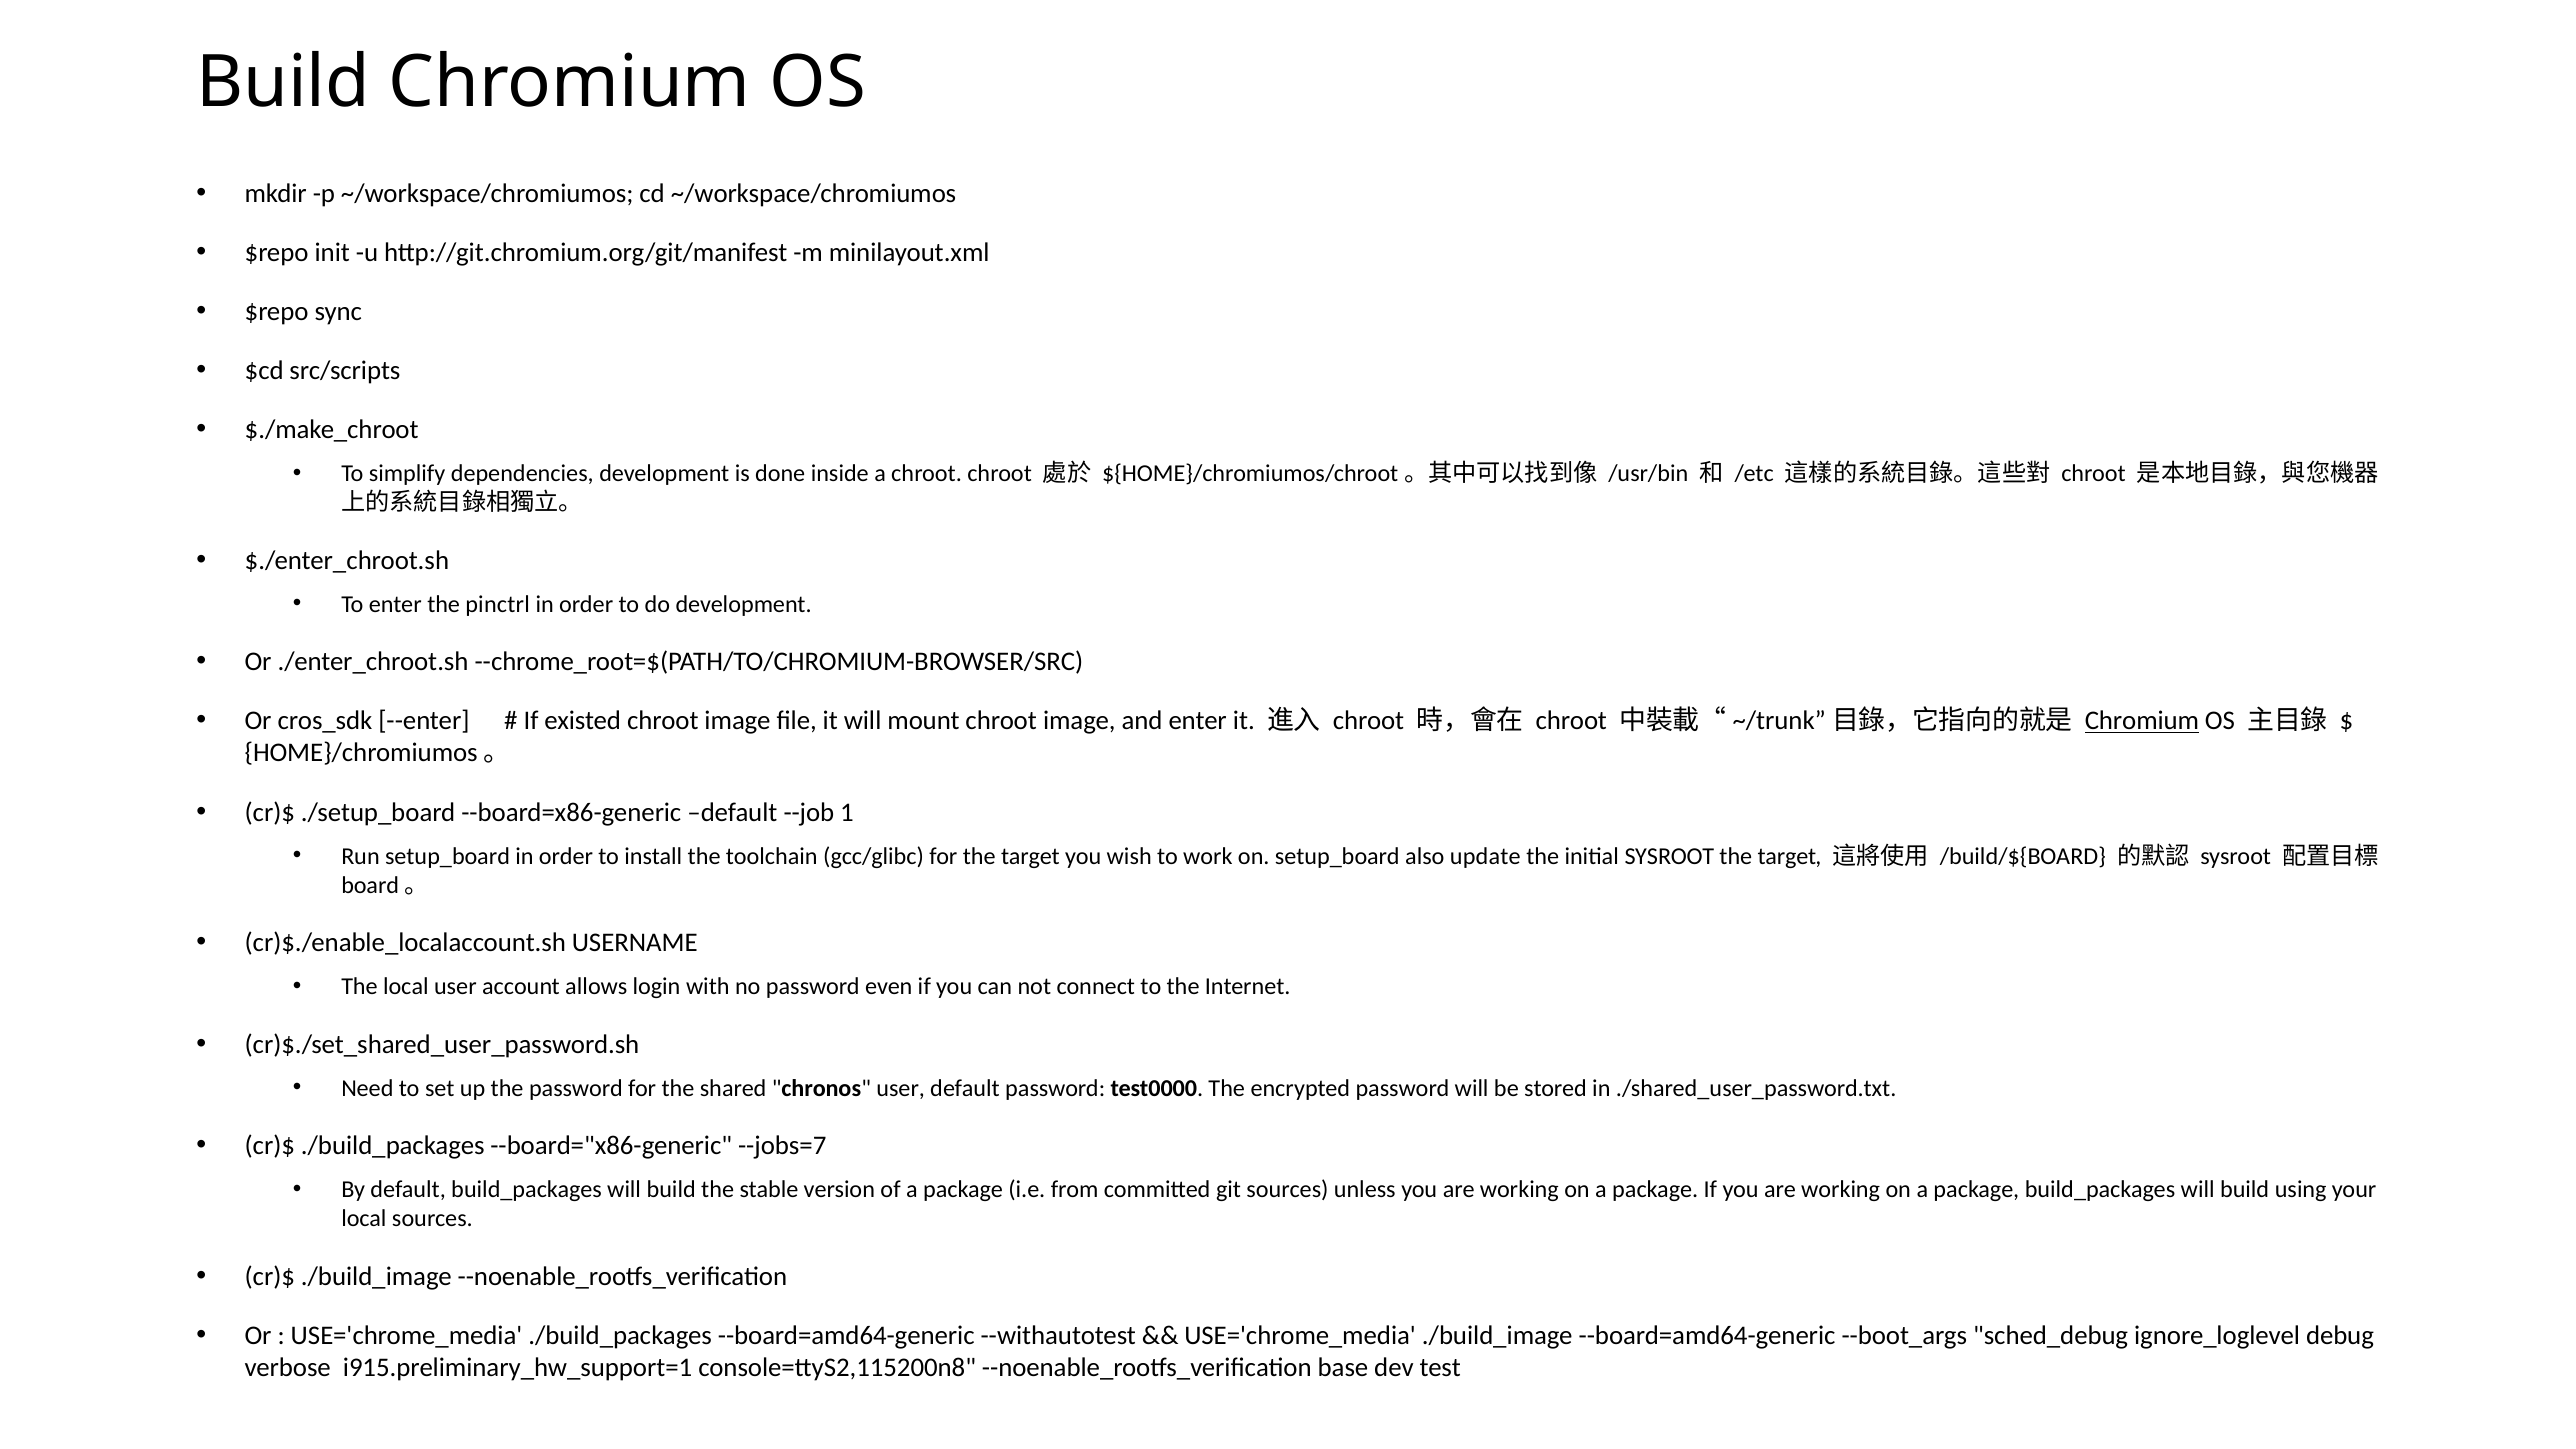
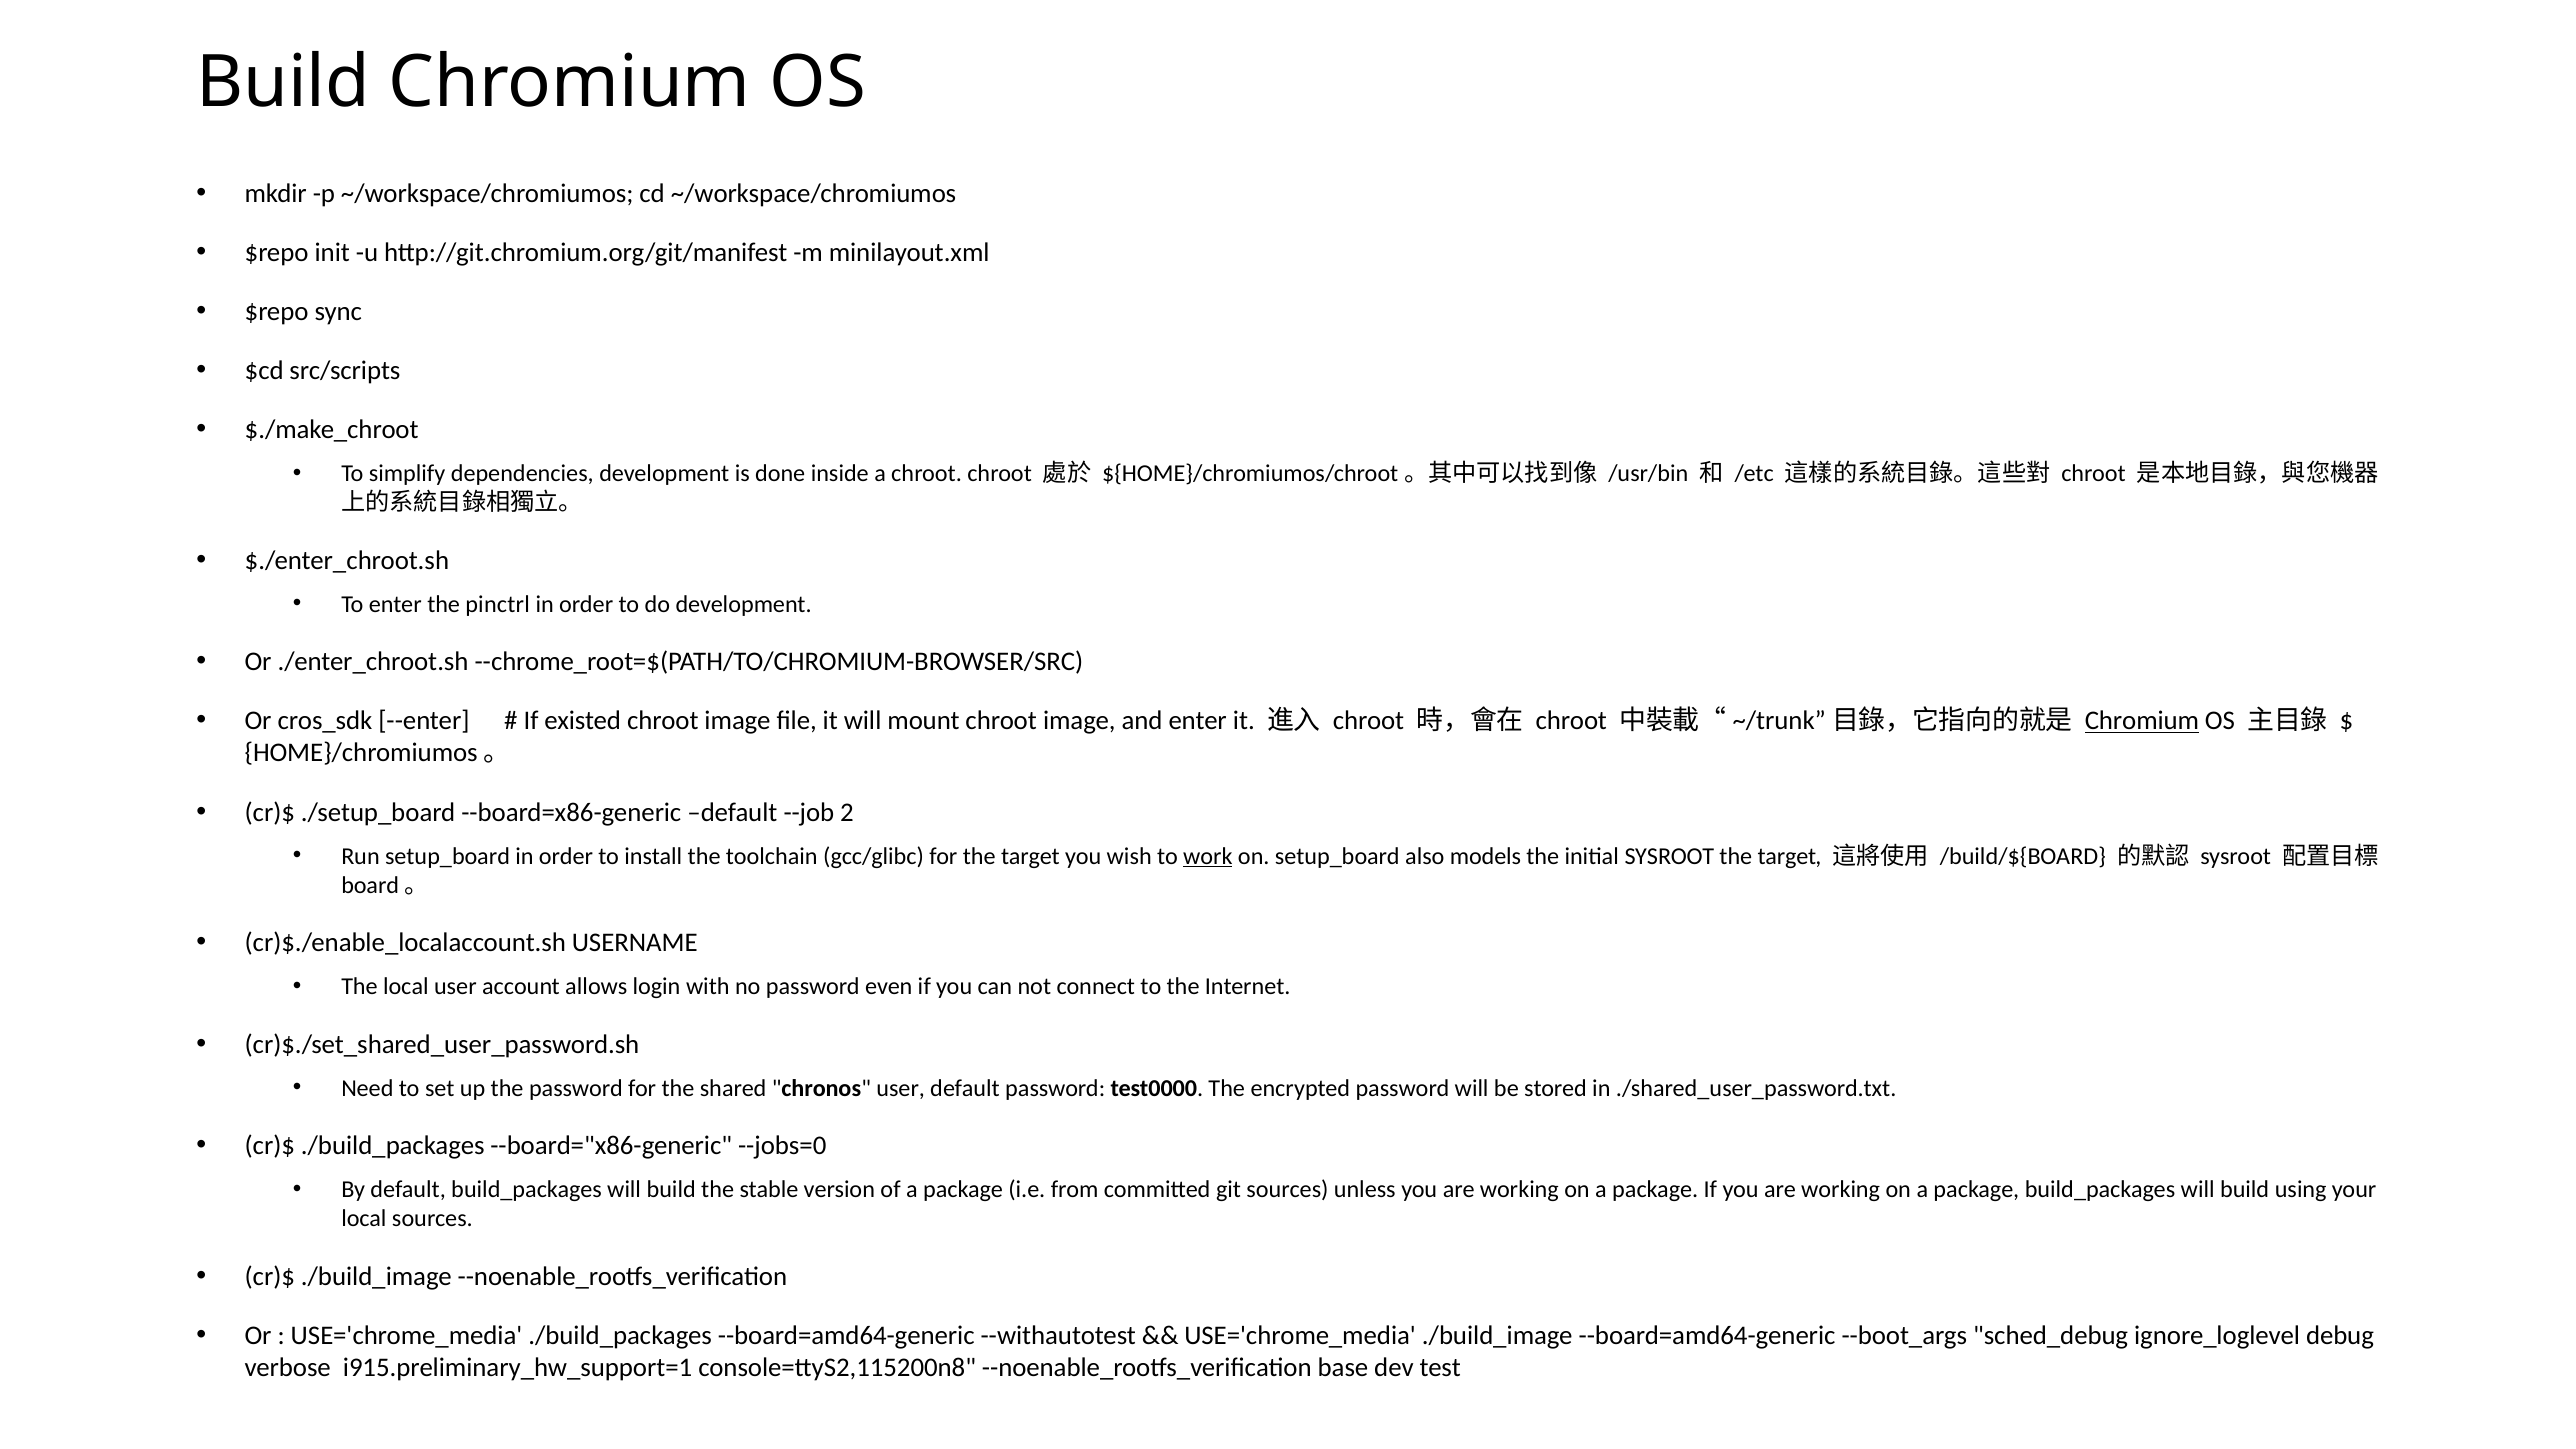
1: 1 -> 2 (847, 812)
work underline: none -> present (1208, 856)
update: update -> models (1485, 856)
--jobs=7: --jobs=7 -> --jobs=0 (782, 1146)
